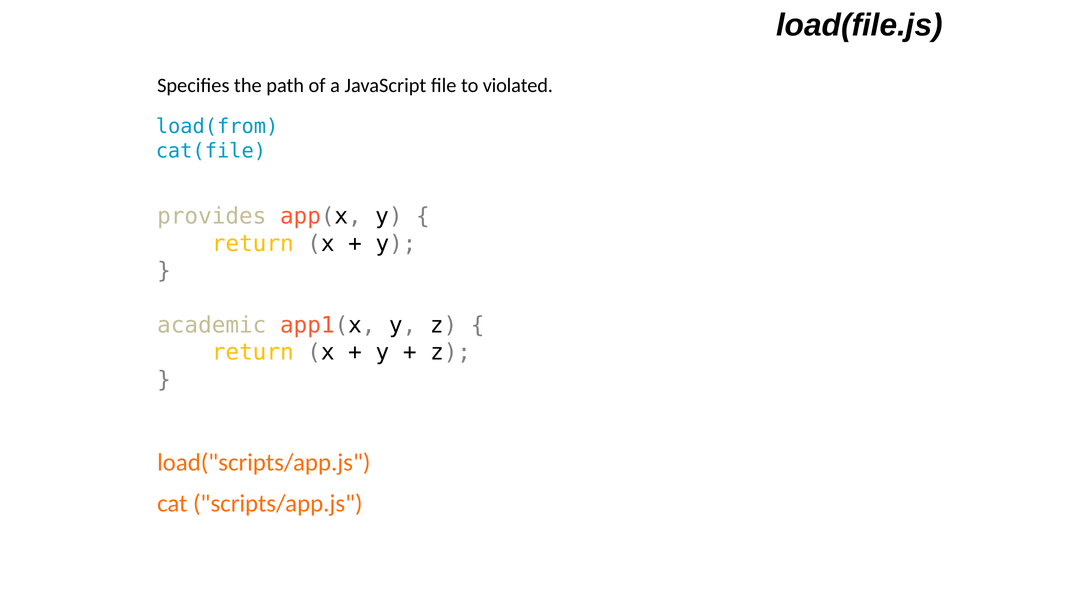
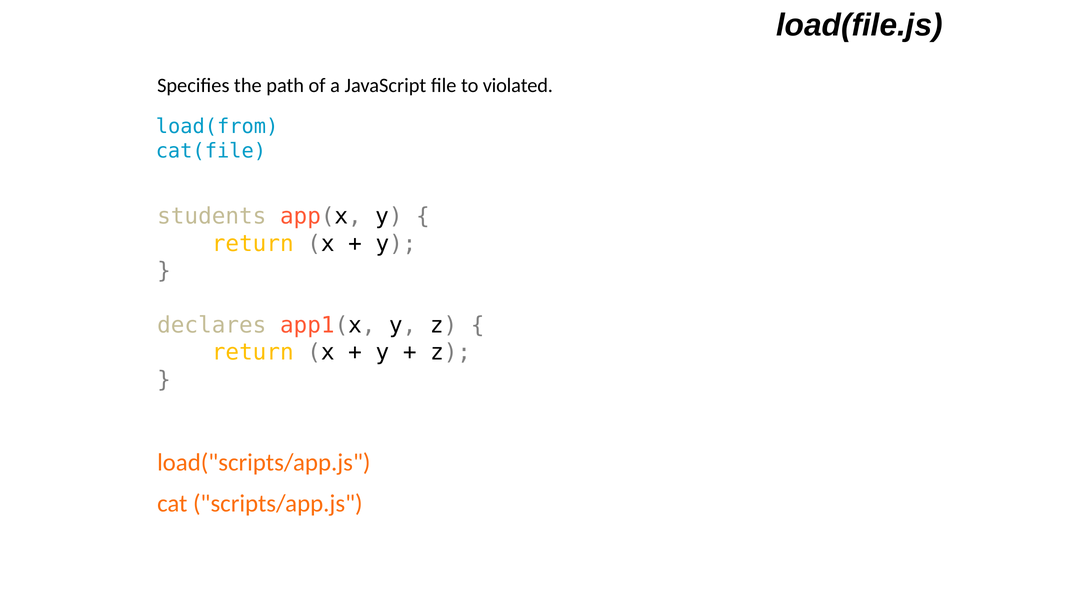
provides: provides -> students (212, 216)
academic: academic -> declares (212, 325)
